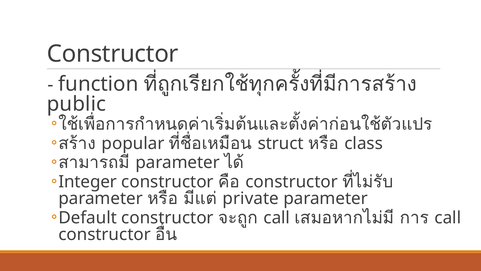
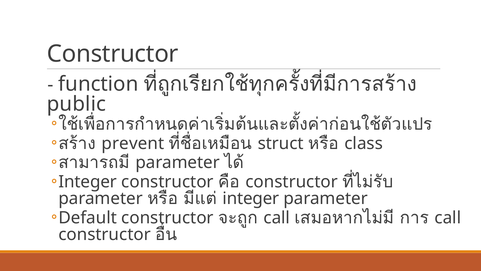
popular: popular -> prevent (133, 143)
private: private -> integer (251, 198)
